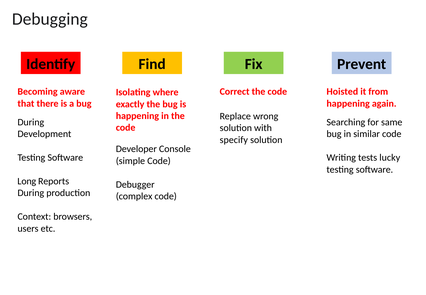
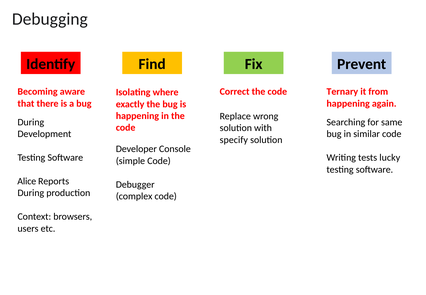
Hoisted: Hoisted -> Ternary (342, 92)
Long: Long -> Alice (27, 181)
